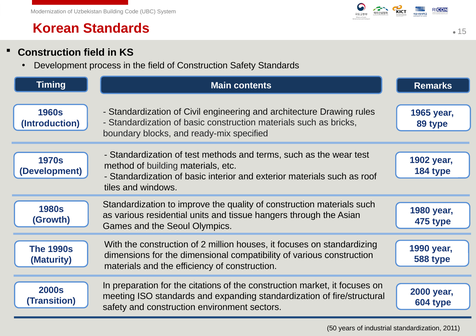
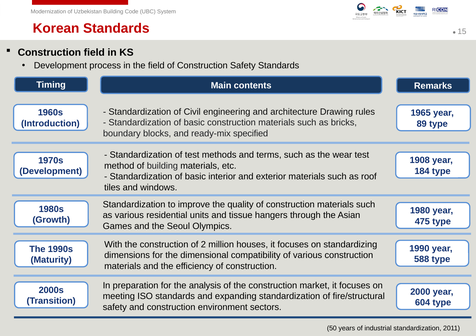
1902: 1902 -> 1908 (420, 161)
citations: citations -> analysis (205, 286)
